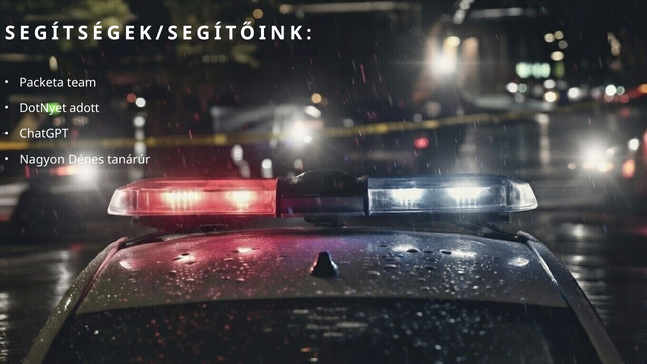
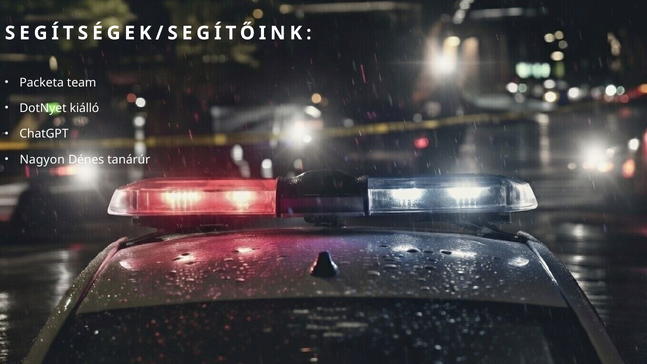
adott: adott -> kiálló (84, 108)
